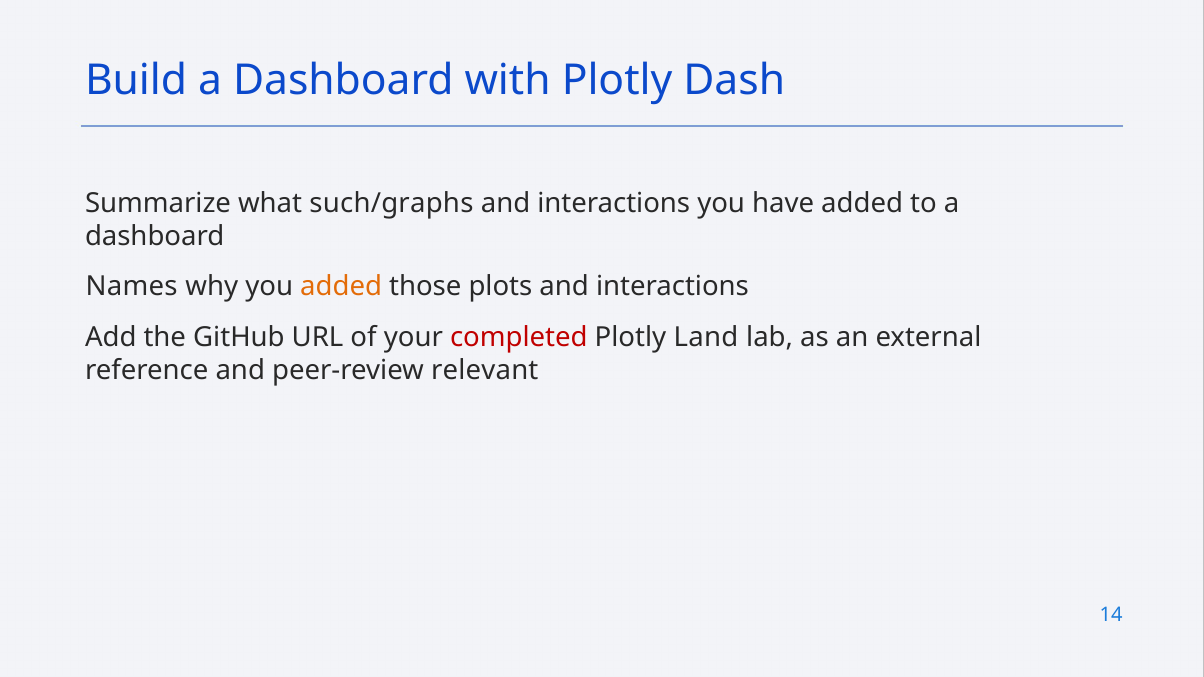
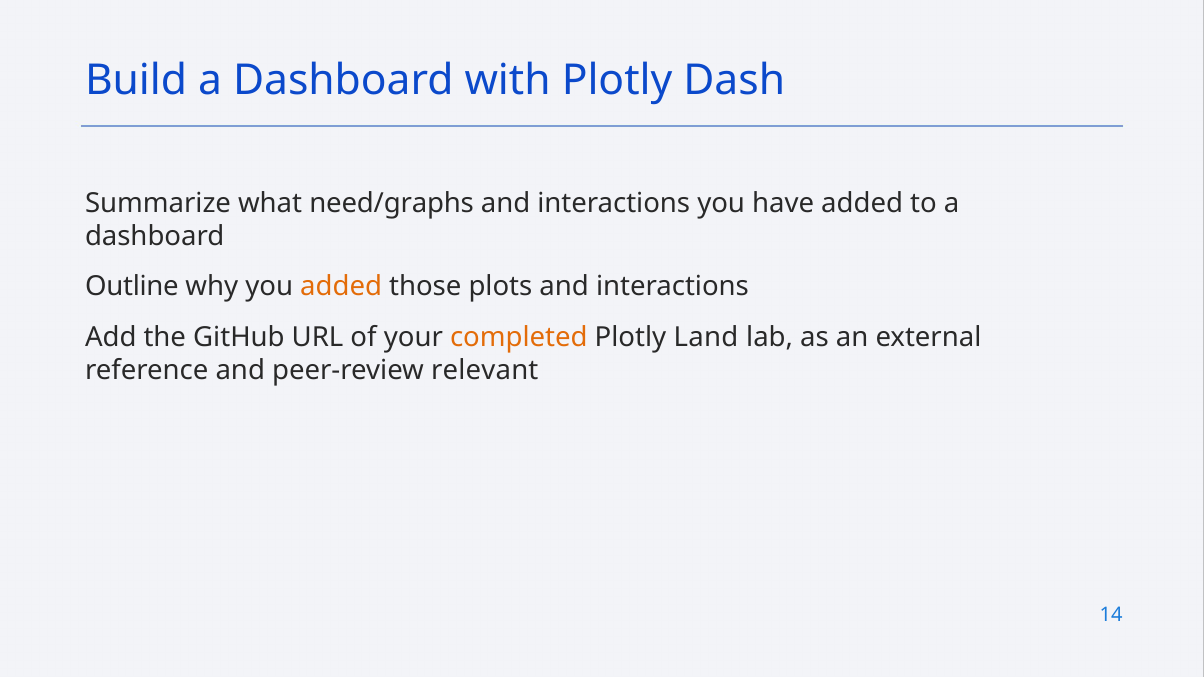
such/graphs: such/graphs -> need/graphs (392, 203)
Names: Names -> Outline (132, 287)
completed colour: red -> orange (519, 338)
